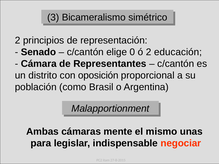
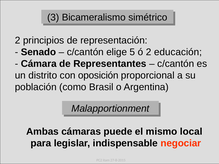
0: 0 -> 5 (132, 52)
mente: mente -> puede (118, 132)
unas: unas -> local (191, 132)
